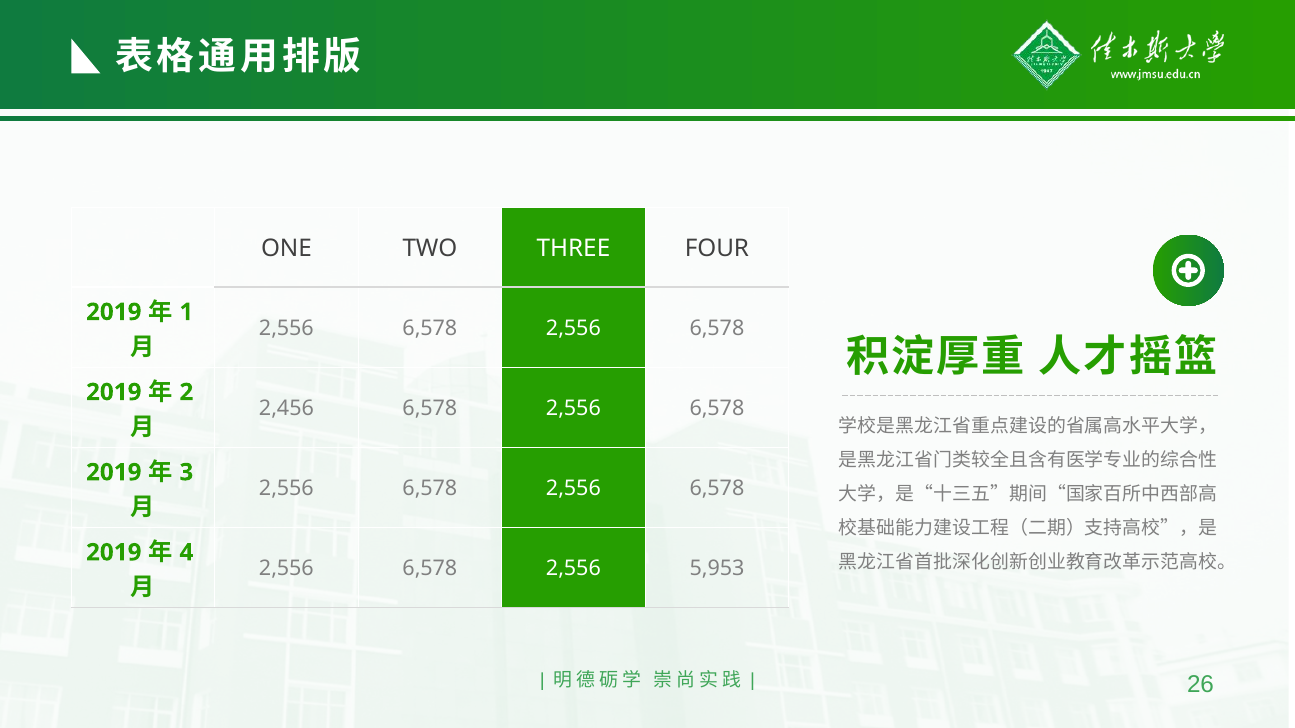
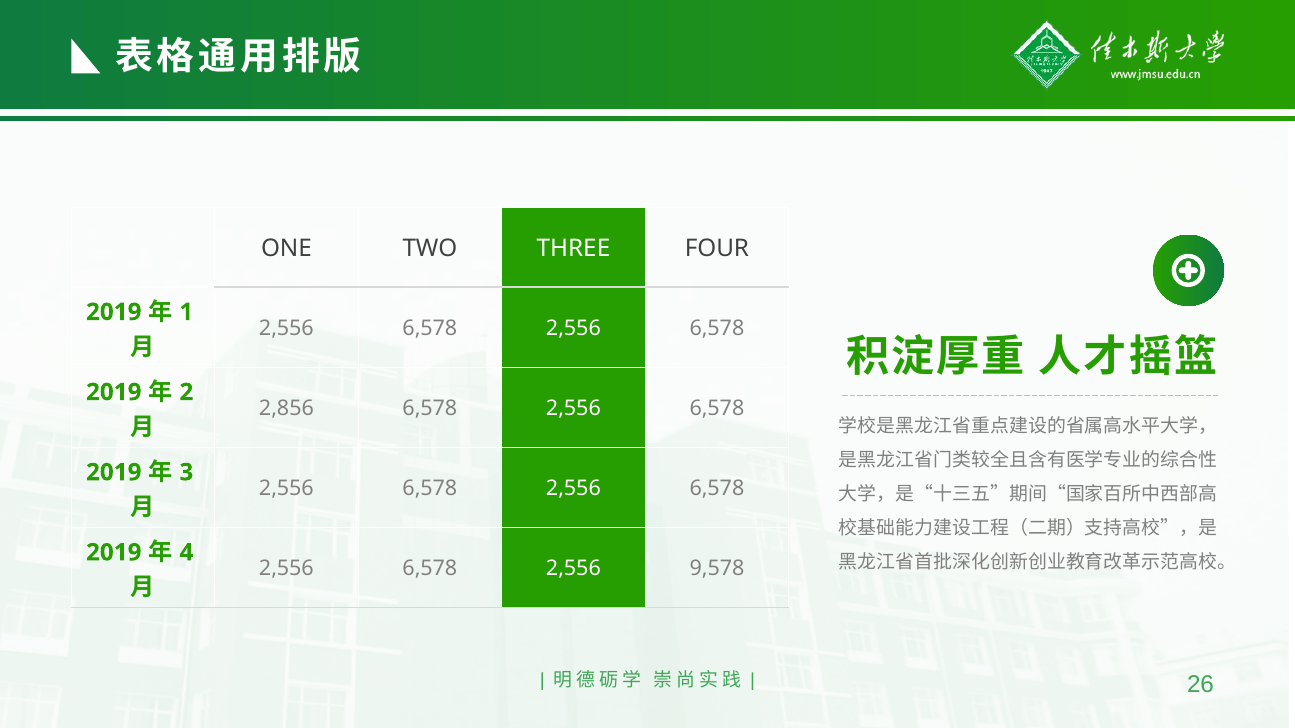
2,456: 2,456 -> 2,856 (286, 409)
5,953: 5,953 -> 9,578 (717, 569)
